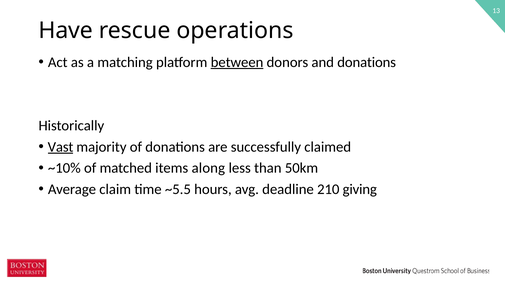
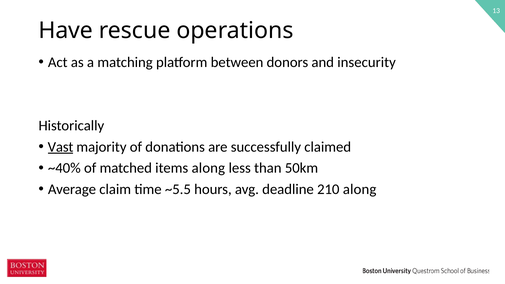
between underline: present -> none (237, 62)
and donations: donations -> insecurity (367, 62)
~10%: ~10% -> ~40% (64, 168)
210 giving: giving -> along (360, 189)
